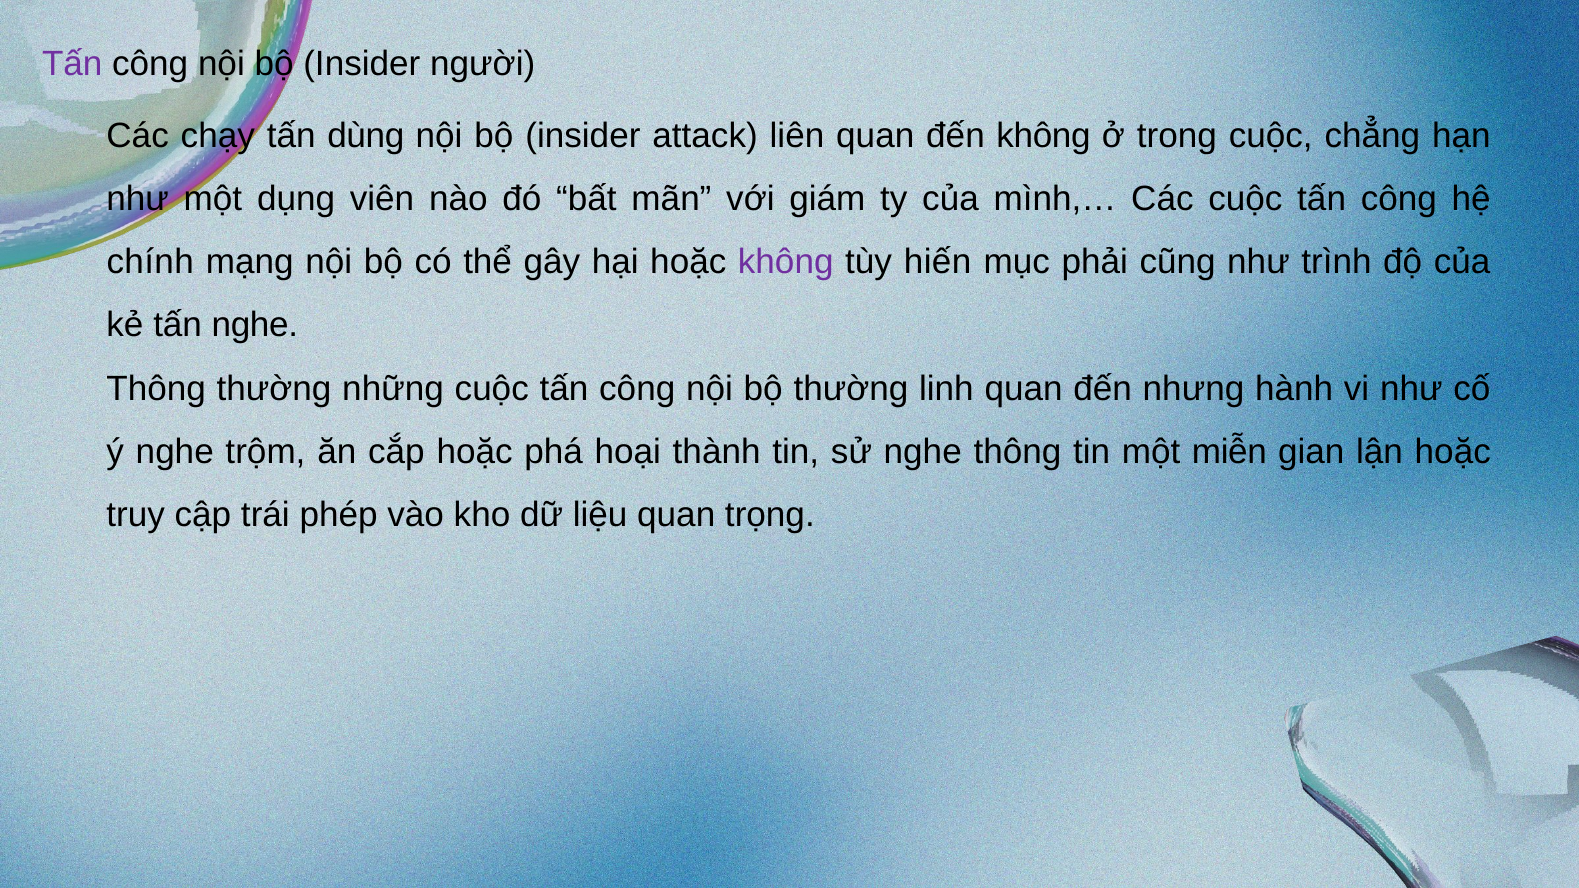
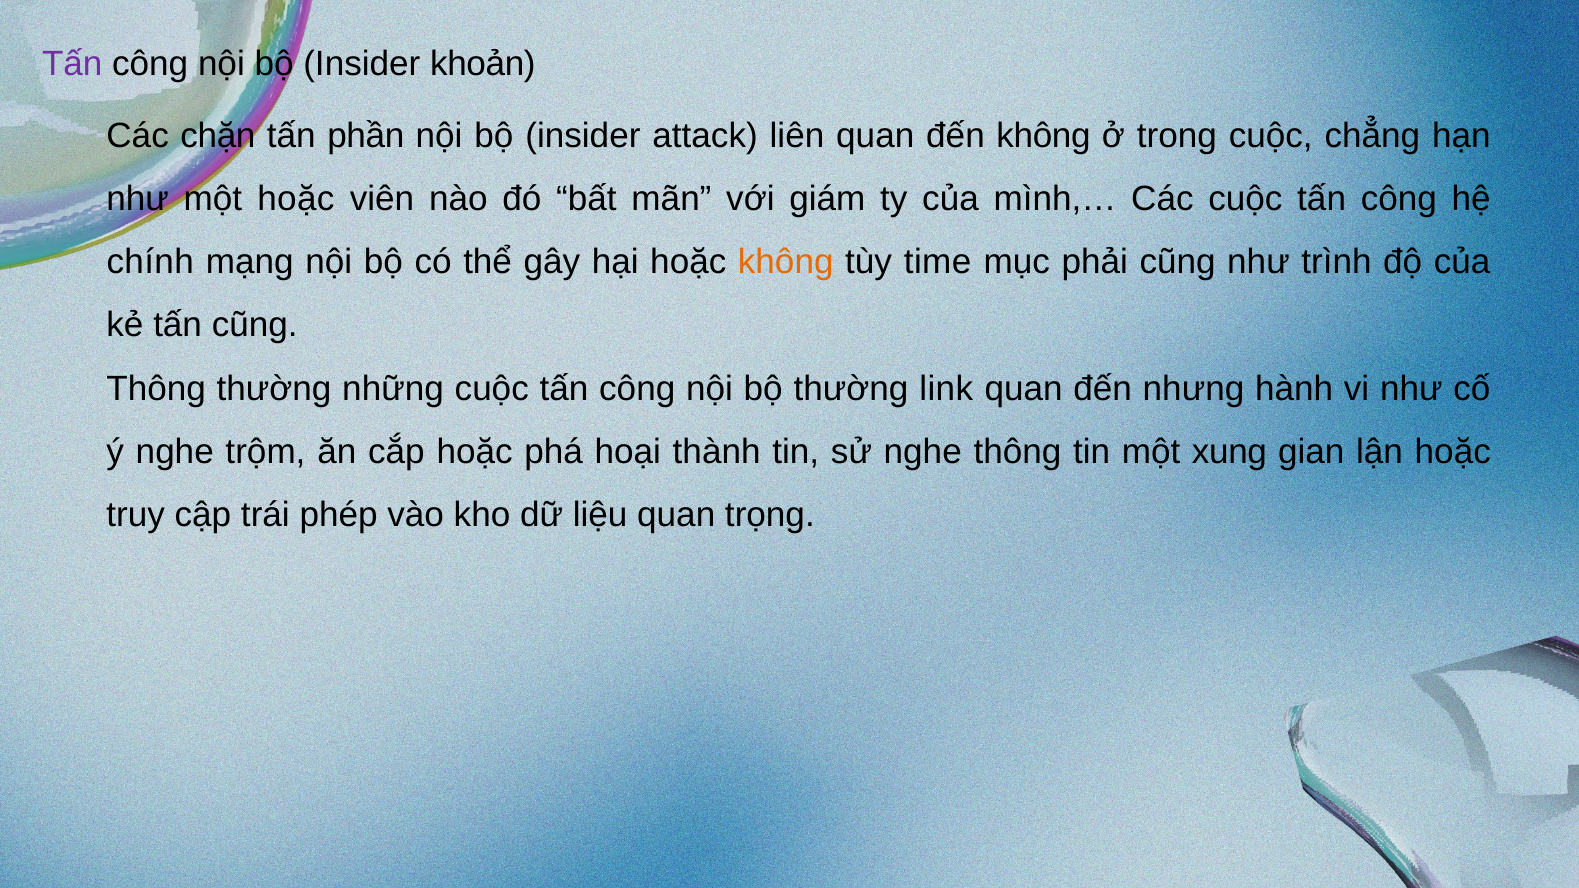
người: người -> khoản (483, 64)
chạy: chạy -> chặn (218, 136)
dùng: dùng -> phần (366, 136)
một dụng: dụng -> hoặc (296, 199)
không colour: purple -> orange (786, 262)
hiến: hiến -> time (938, 262)
tấn nghe: nghe -> cũng (255, 325)
linh: linh -> link (946, 389)
miễn: miễn -> xung (1229, 452)
